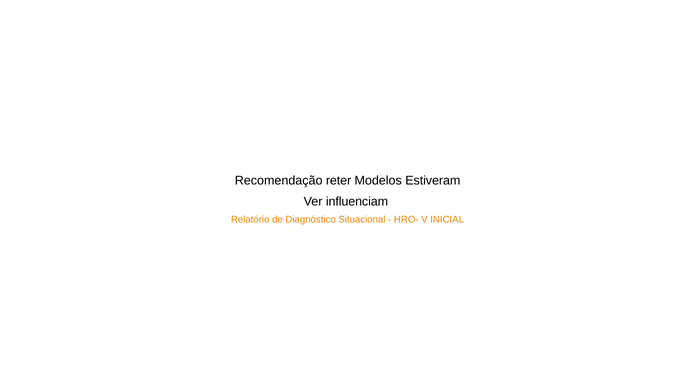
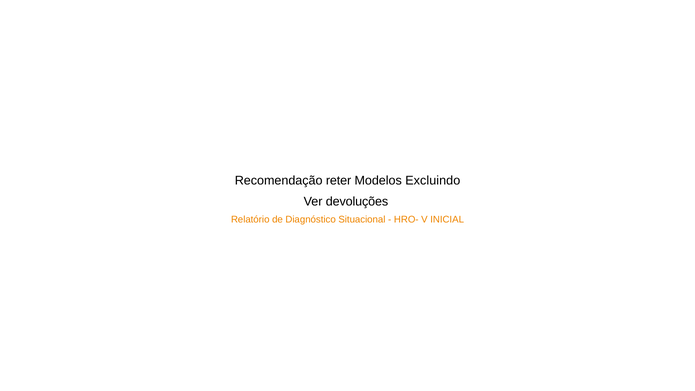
Estiveram: Estiveram -> Excluindo (433, 181)
influenciam: influenciam -> devoluções (357, 202)
